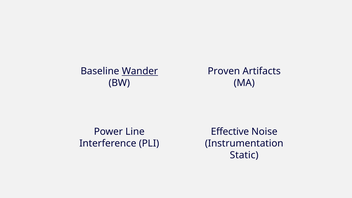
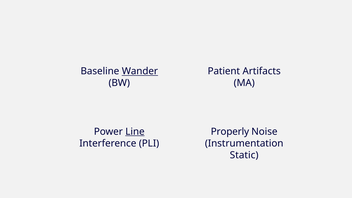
Proven: Proven -> Patient (224, 71)
Line underline: none -> present (135, 132)
Effective: Effective -> Properly (230, 132)
